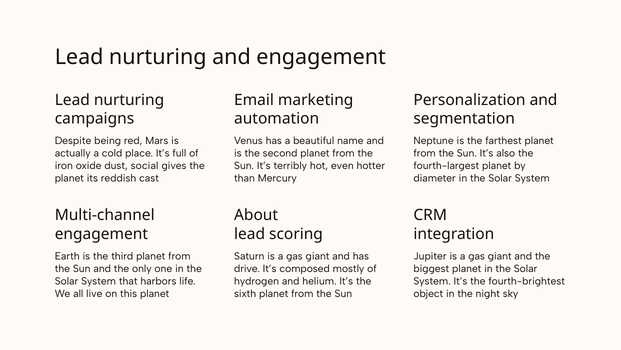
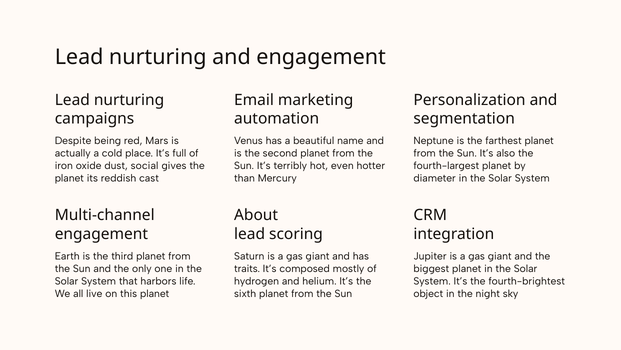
drive: drive -> traits (247, 268)
